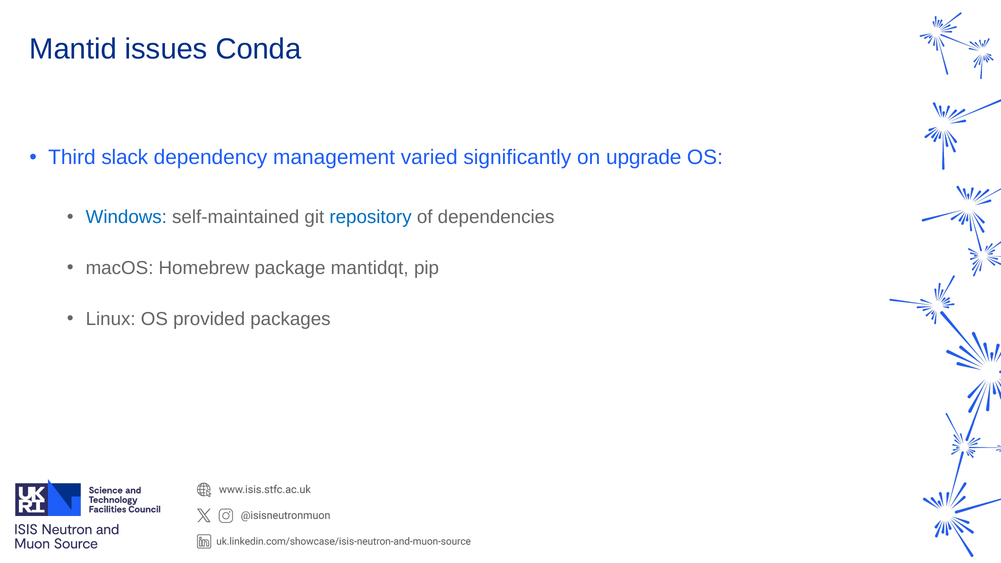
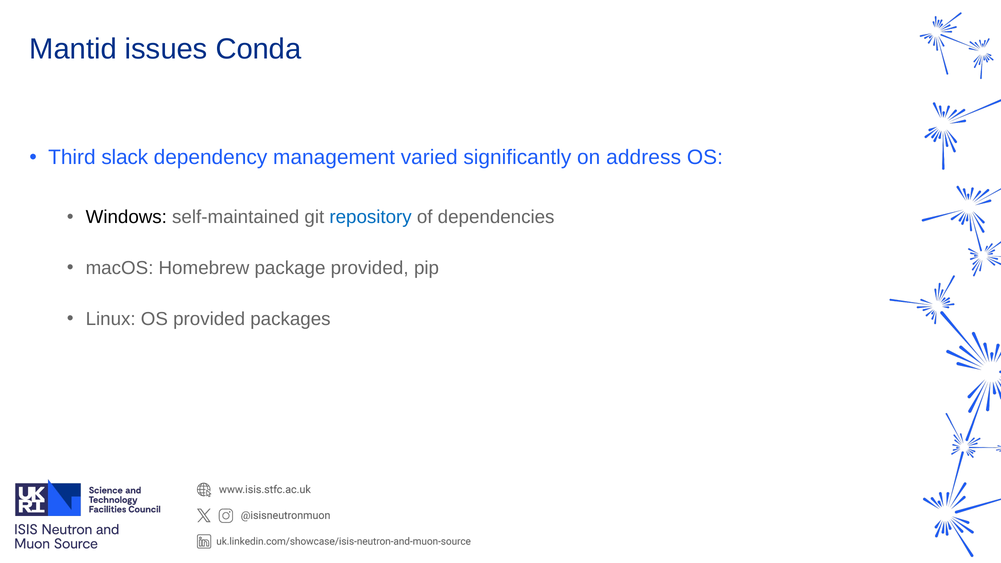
upgrade: upgrade -> address (644, 158)
Windows colour: blue -> black (126, 217)
package mantidqt: mantidqt -> provided (370, 268)
